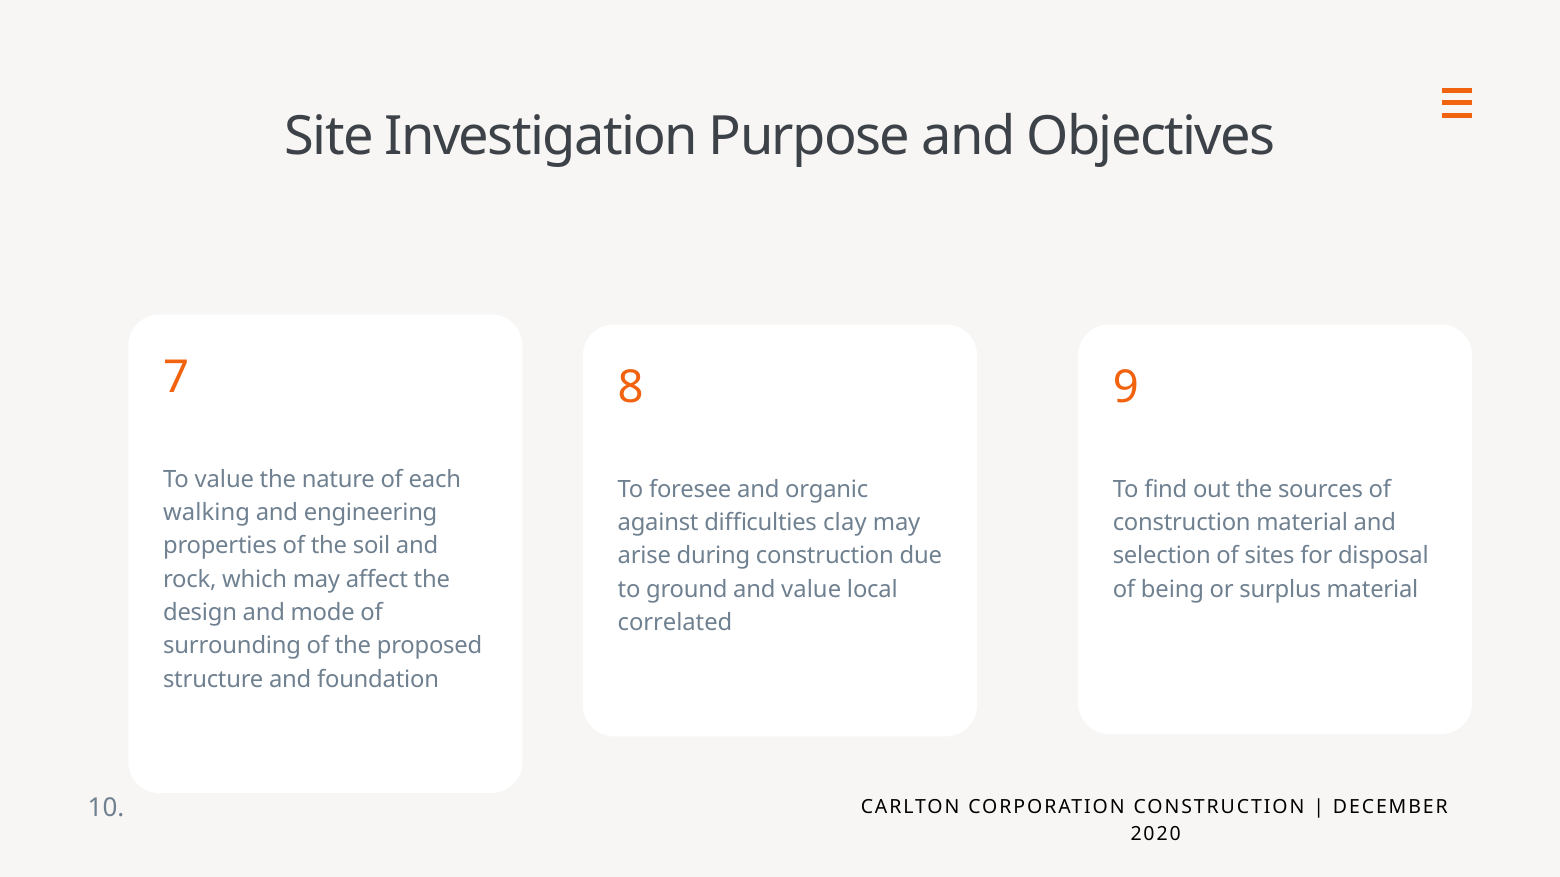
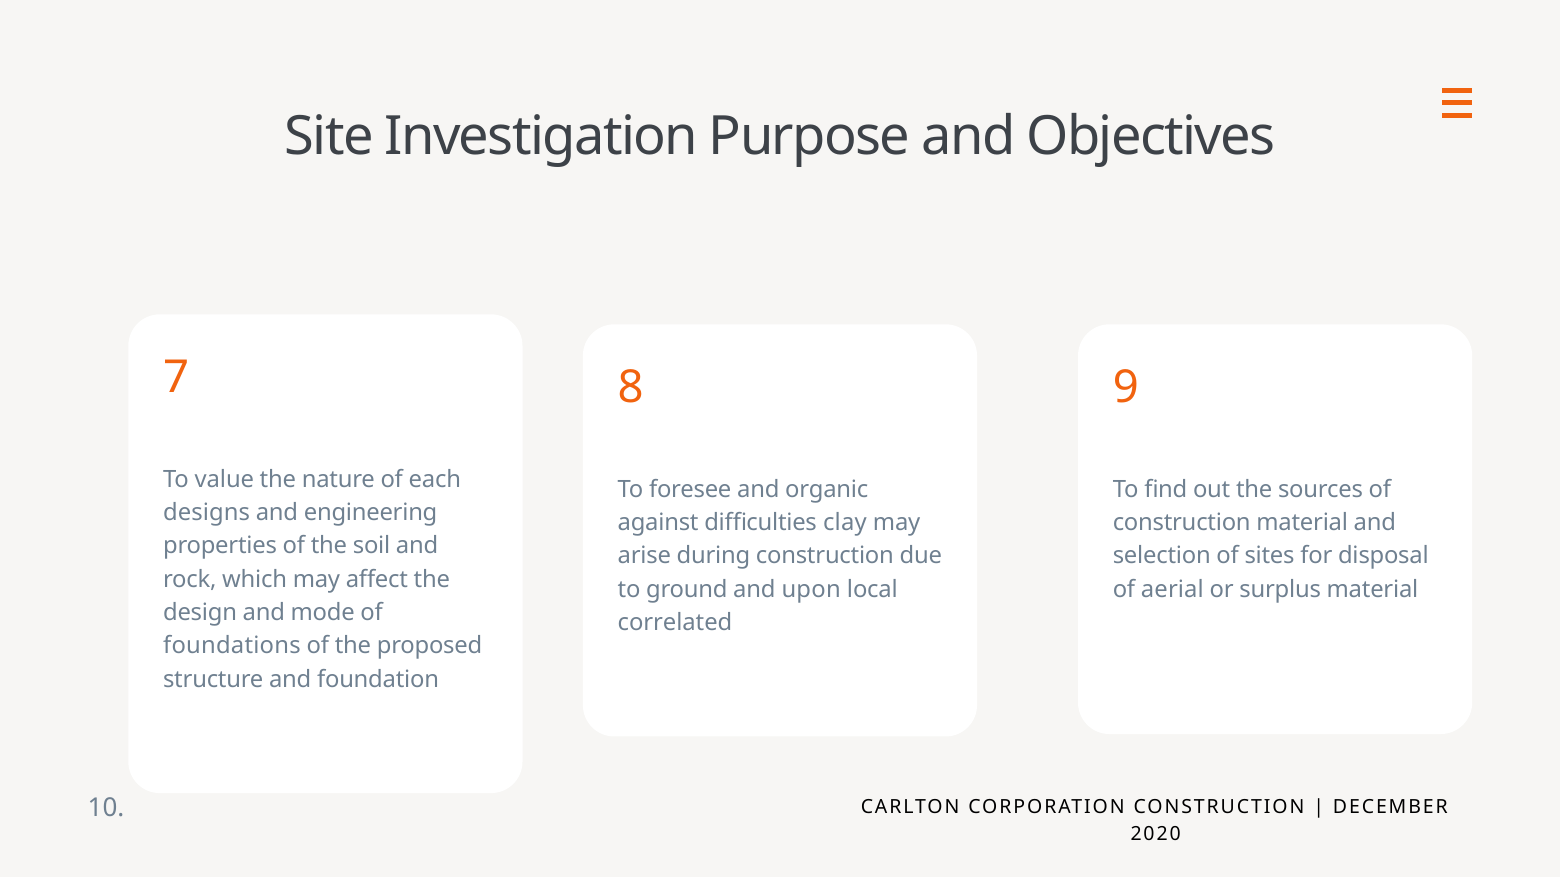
walking: walking -> designs (207, 513)
and value: value -> upon (811, 590)
being: being -> aerial (1172, 590)
surrounding: surrounding -> foundations (232, 646)
